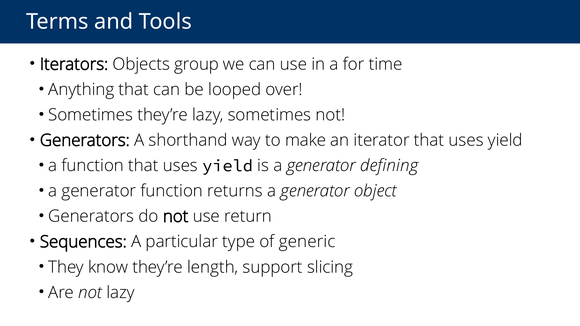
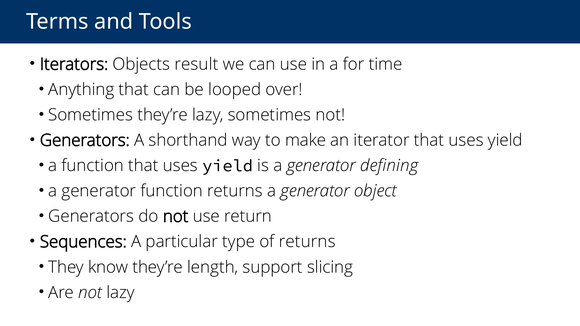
group: group -> result (196, 64)
of generic: generic -> returns (307, 242)
